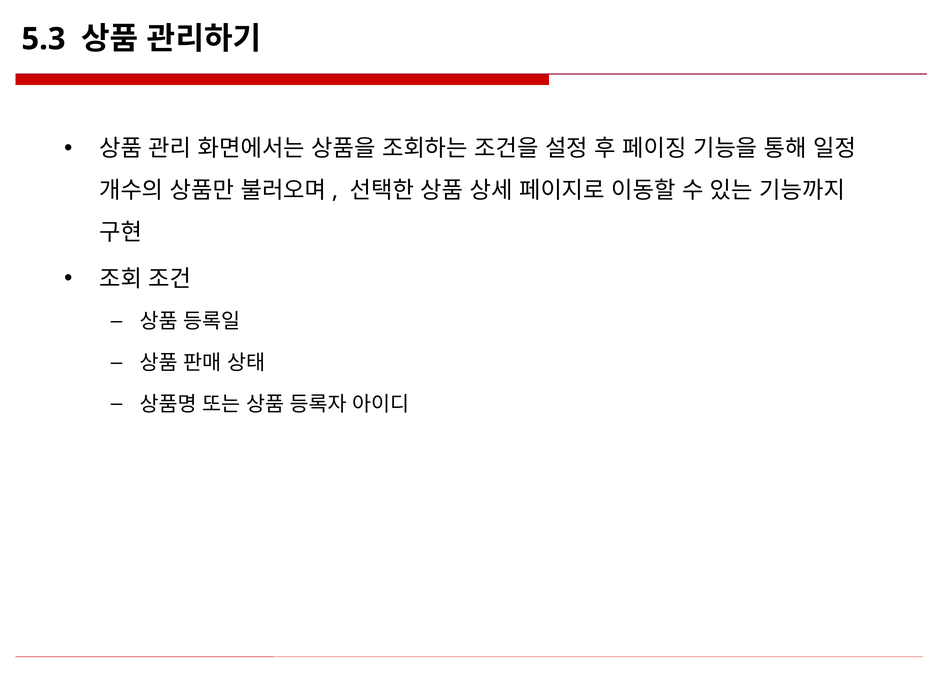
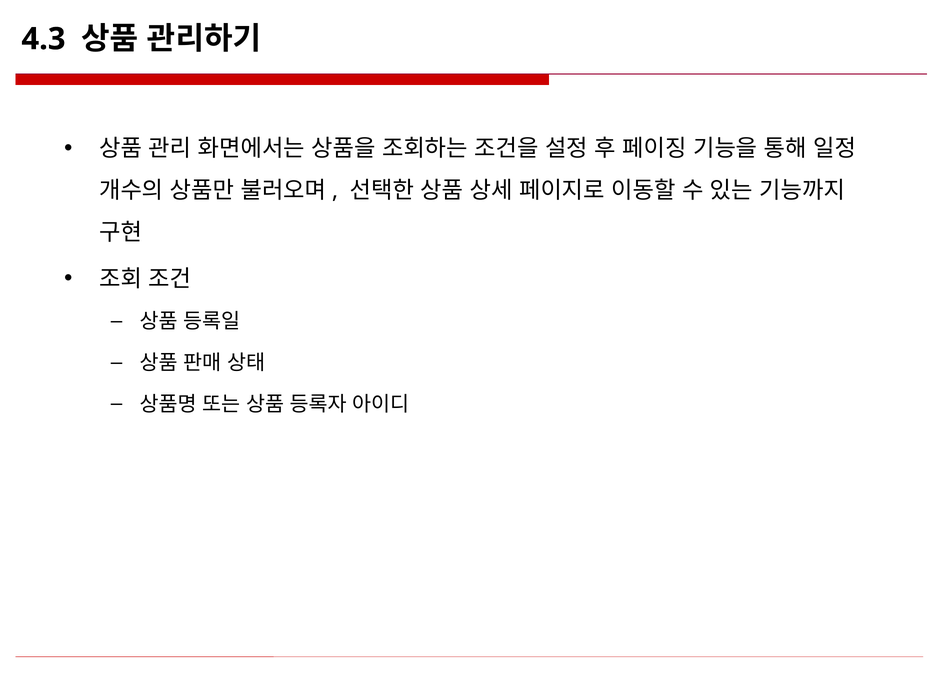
5.3: 5.3 -> 4.3 (43, 39)
